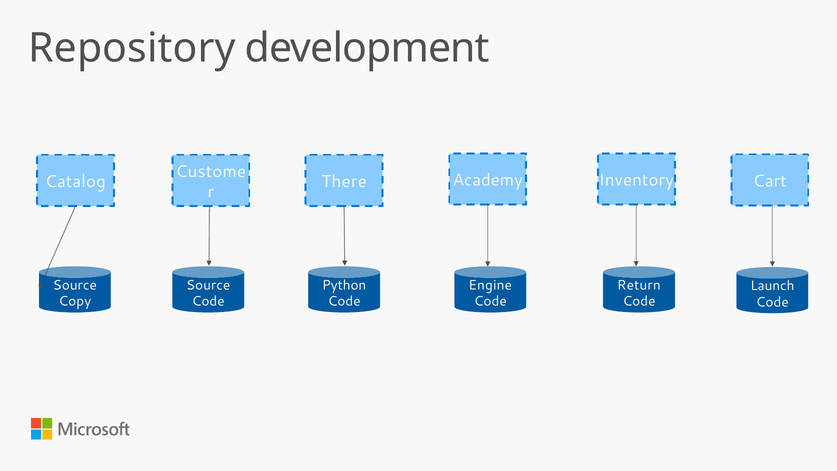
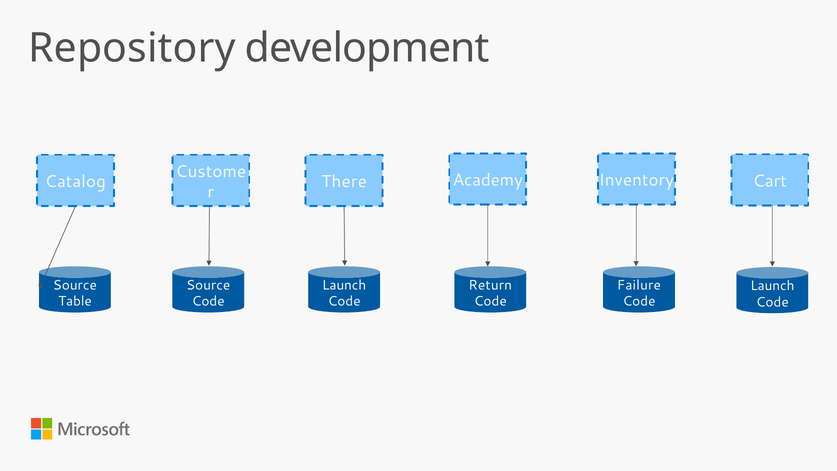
Python: Python -> Launch (344, 285)
Engine: Engine -> Return (490, 285)
Return: Return -> Failure (639, 285)
Copy: Copy -> Table (75, 301)
